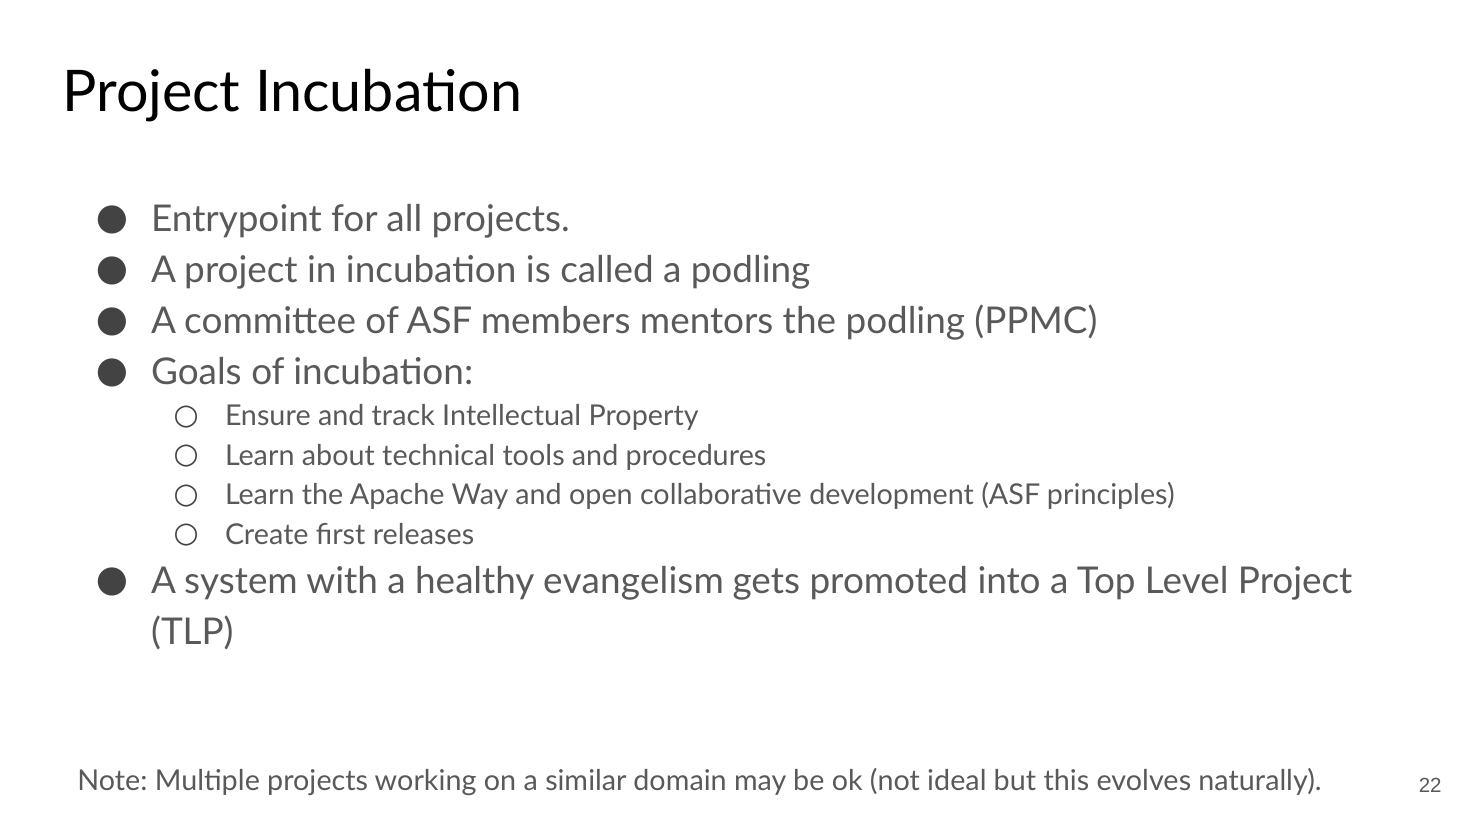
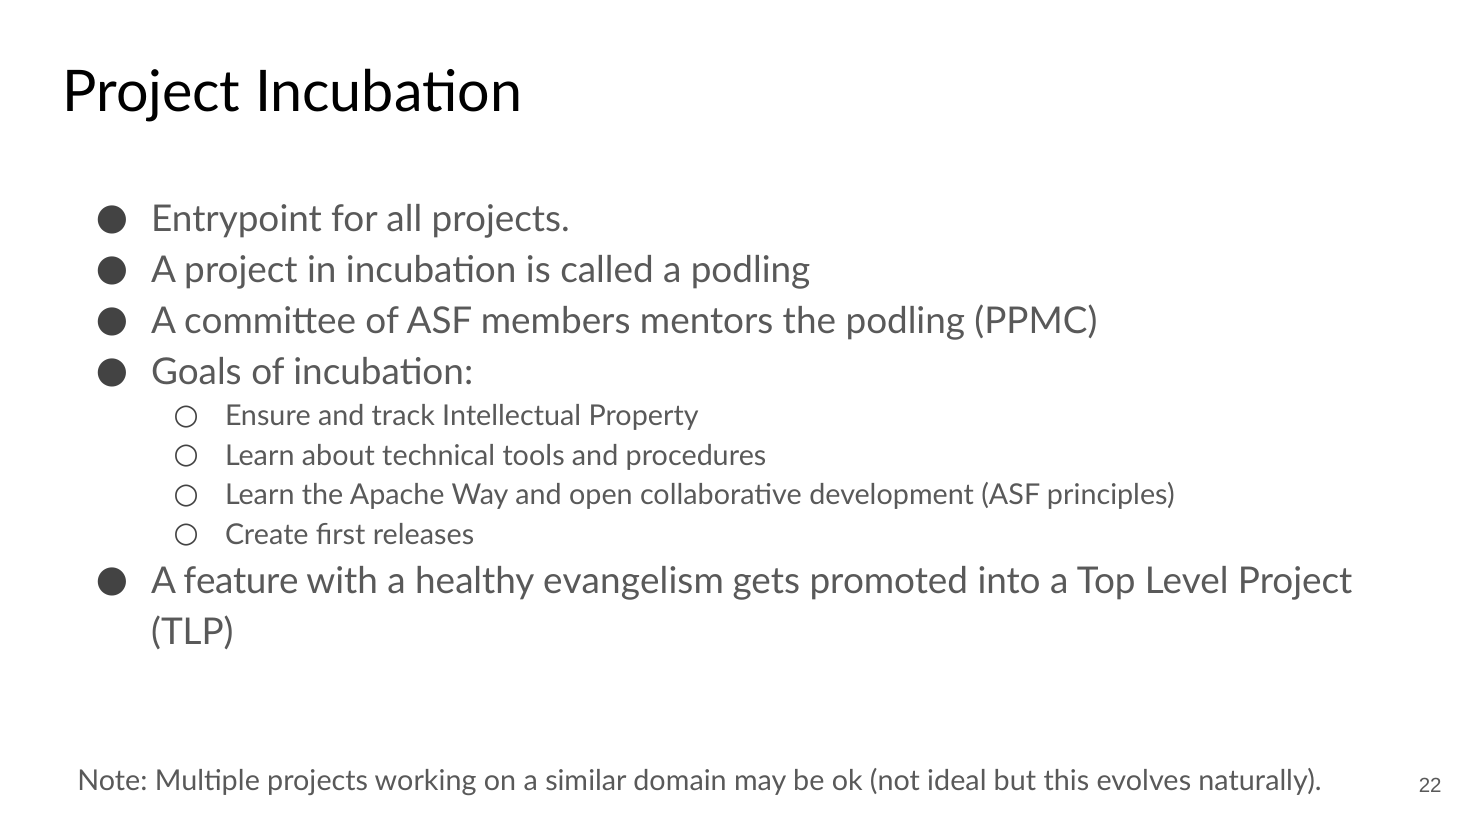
system: system -> feature (241, 582)
